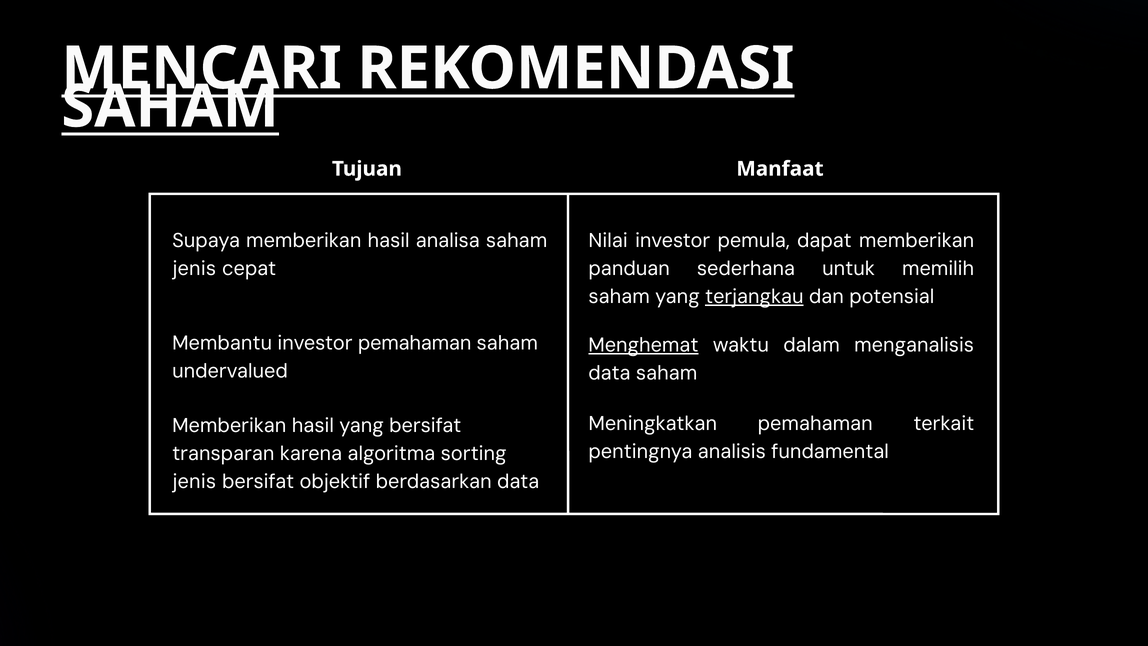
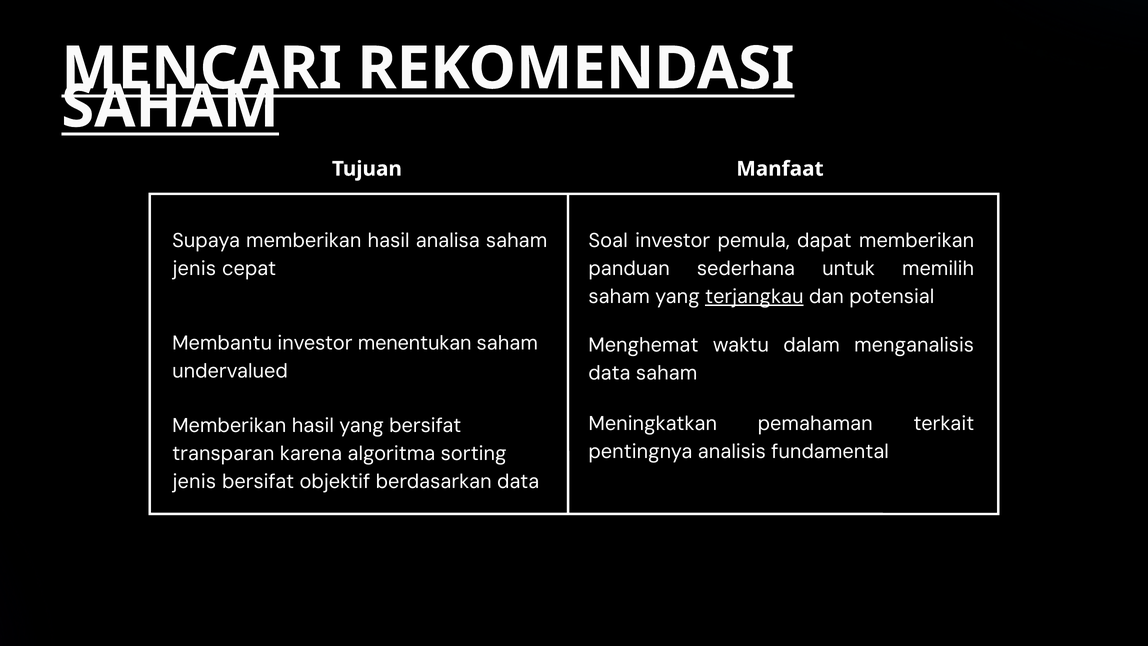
Nilai: Nilai -> Soal (608, 241)
investor pemahaman: pemahaman -> menentukan (415, 343)
Menghemat underline: present -> none (643, 345)
